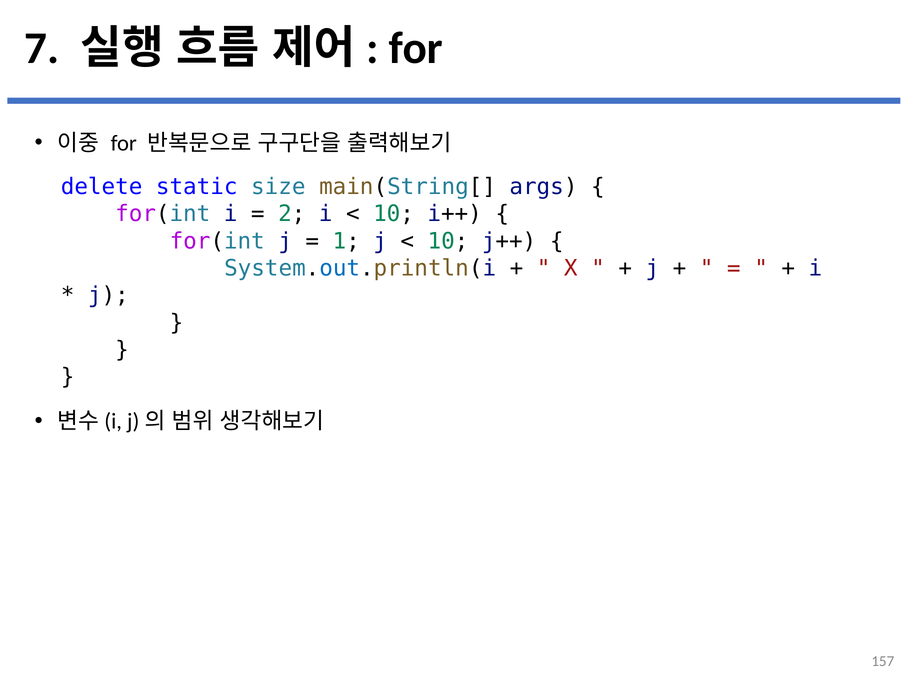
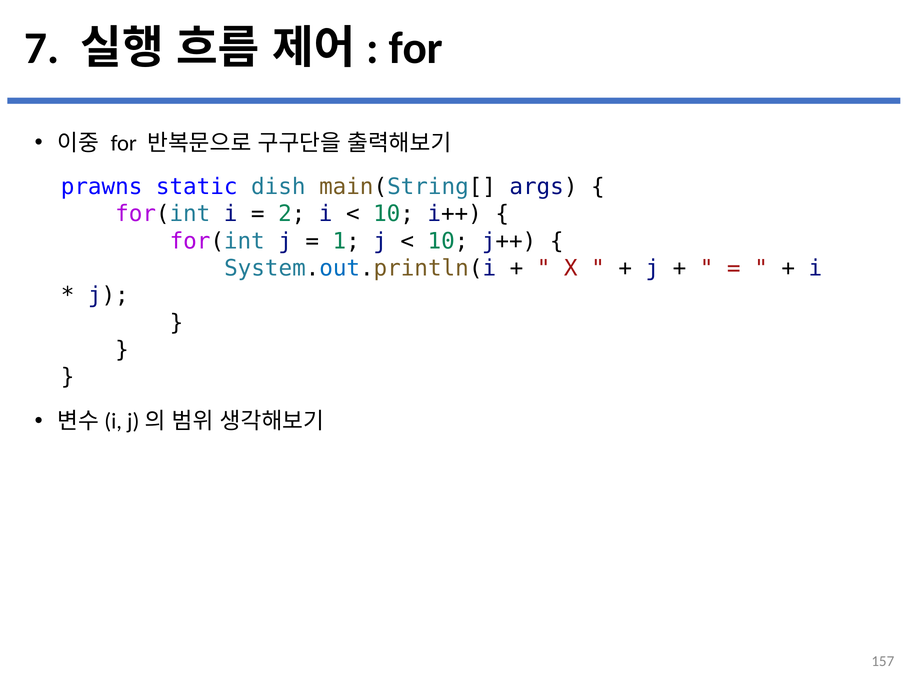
delete: delete -> prawns (102, 187)
size: size -> dish (278, 187)
